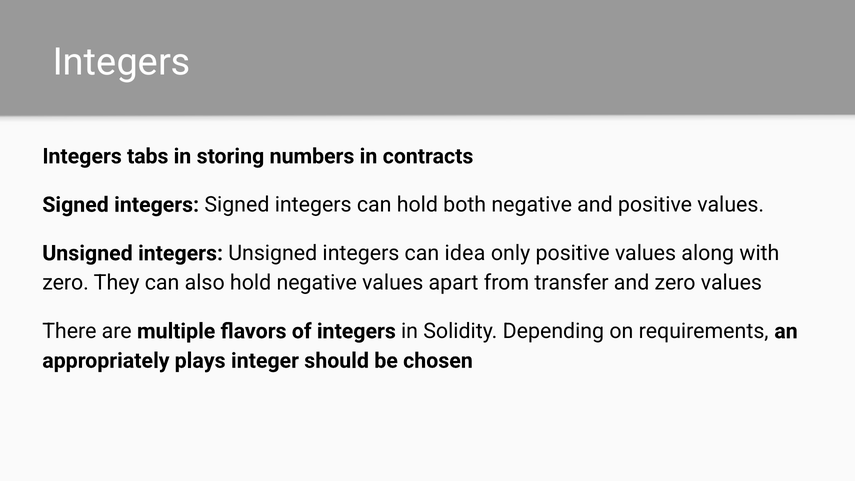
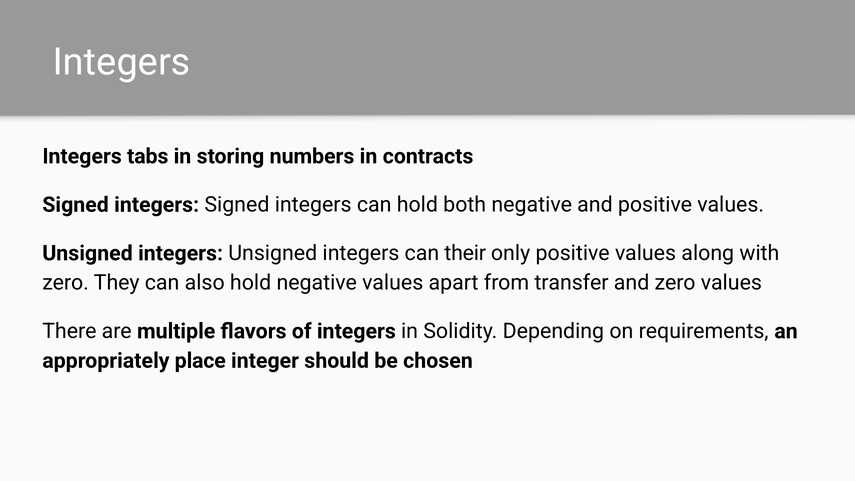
idea: idea -> their (465, 253)
plays: plays -> place (200, 361)
